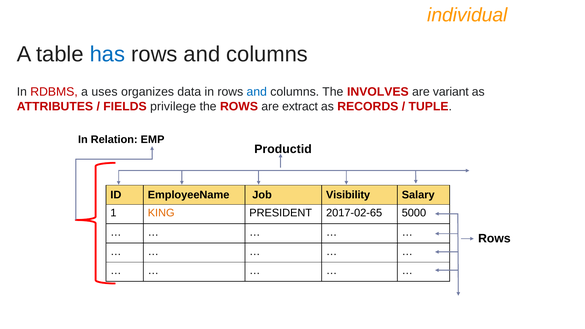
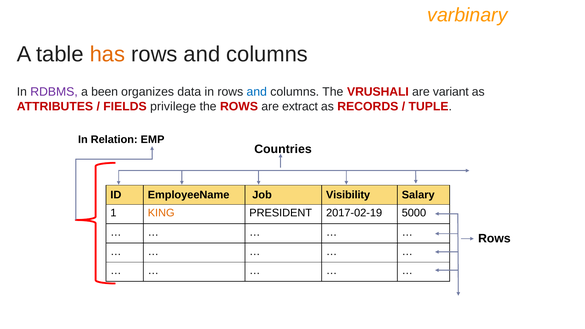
individual: individual -> varbinary (467, 15)
has colour: blue -> orange (107, 54)
RDBMS colour: red -> purple (54, 92)
uses: uses -> been (105, 92)
INVOLVES: INVOLVES -> VRUSHALI (378, 92)
Productid: Productid -> Countries (283, 149)
2017-02-65: 2017-02-65 -> 2017-02-19 (354, 213)
